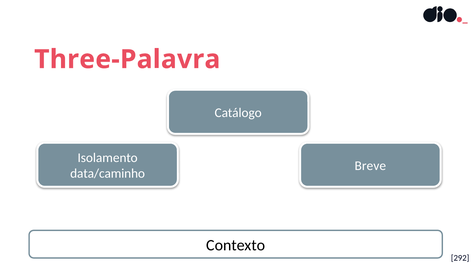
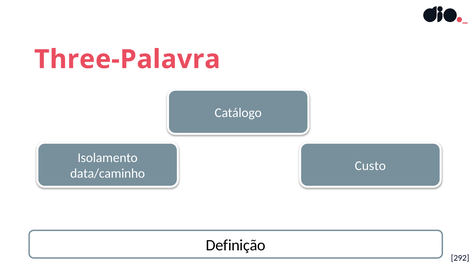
Breve: Breve -> Custo (370, 166)
Contexto: Contexto -> Definição (236, 245)
